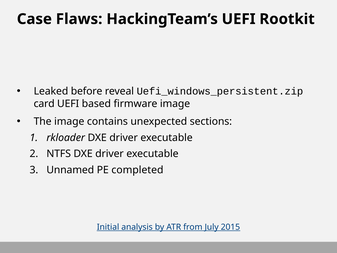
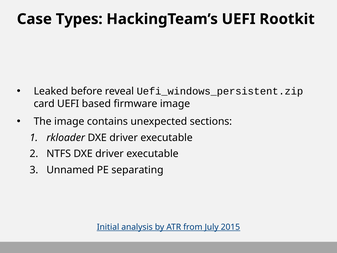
Flaws: Flaws -> Types (79, 19)
completed: completed -> separating (137, 170)
